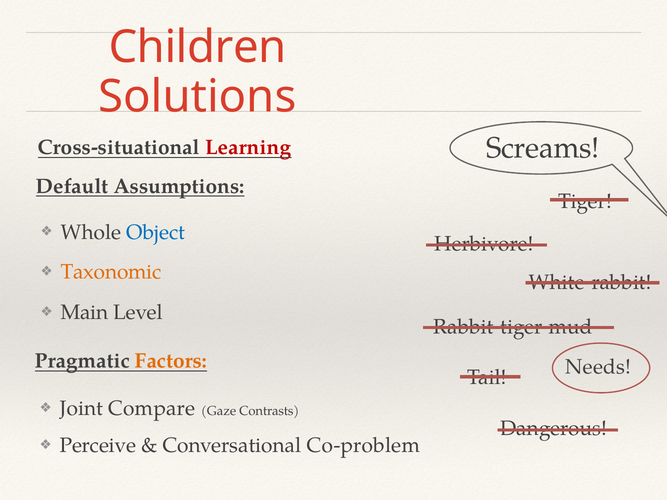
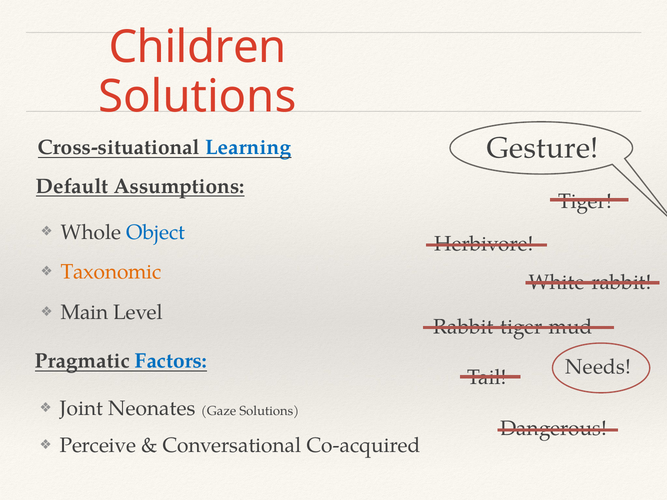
Screams: Screams -> Gesture (543, 148)
Learning colour: red -> blue (248, 147)
Factors colour: orange -> blue (171, 361)
Compare: Compare -> Neonates (152, 409)
Gaze Contrasts: Contrasts -> Solutions (269, 411)
Co-problem: Co-problem -> Co-acquired (364, 446)
